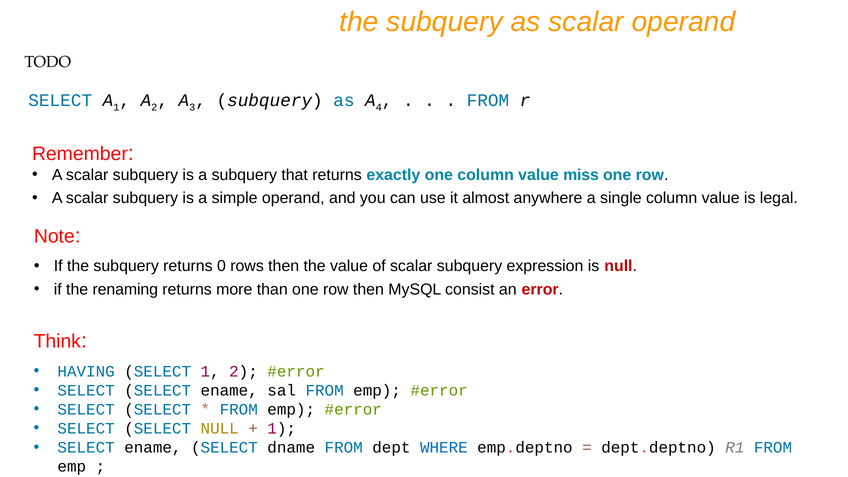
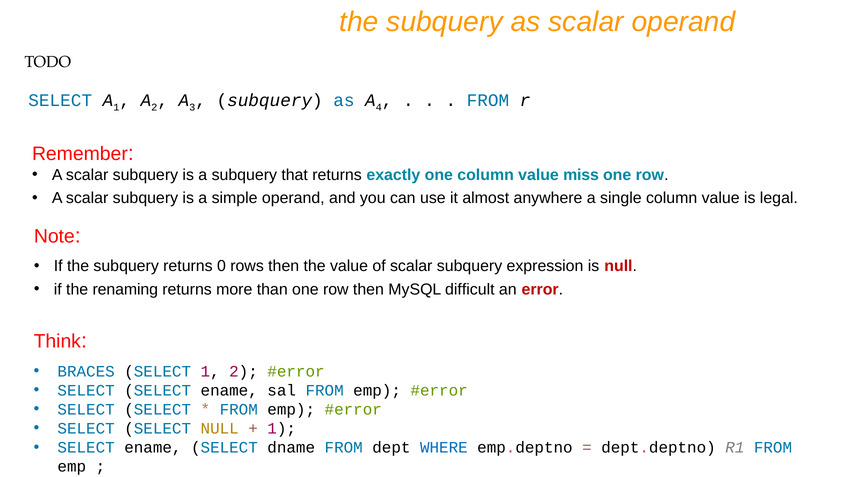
consist: consist -> difficult (470, 289)
HAVING: HAVING -> BRACES (86, 371)
